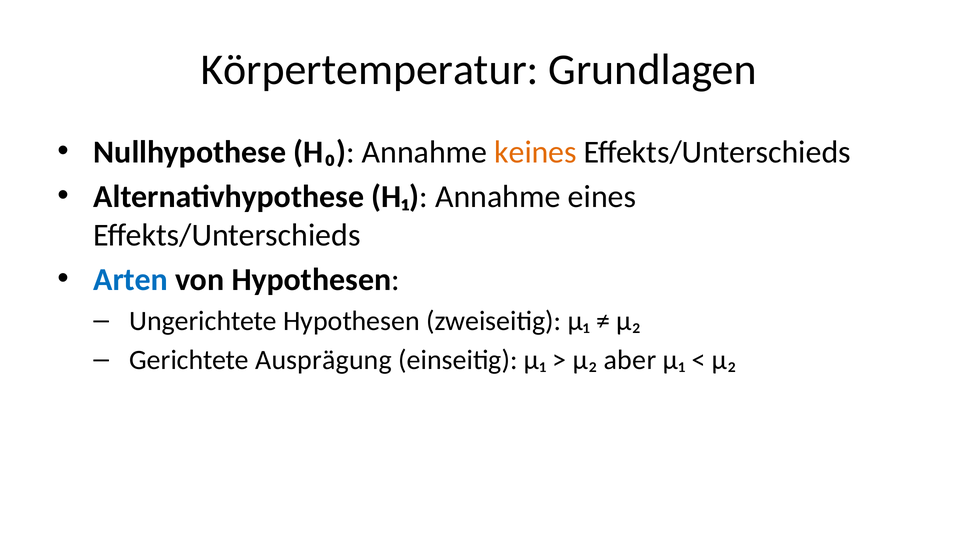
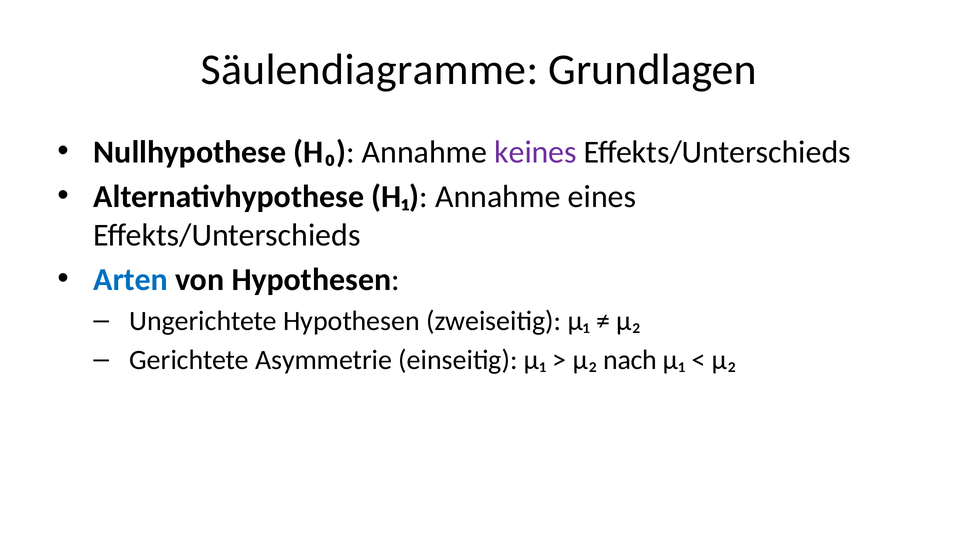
Körpertemperatur: Körpertemperatur -> Säulendiagramme (369, 70)
keines colour: orange -> purple (536, 152)
Ausprägung: Ausprägung -> Asymmetrie (324, 360)
aber: aber -> nach (630, 360)
